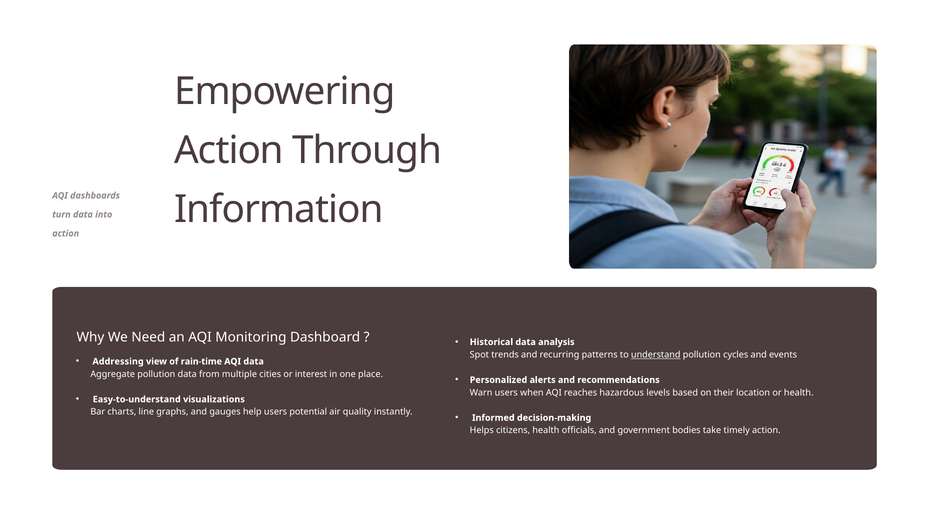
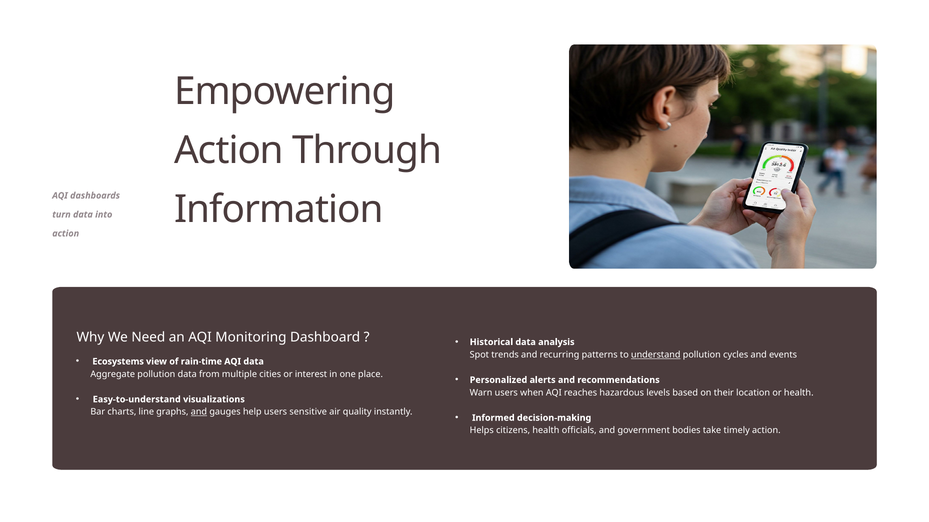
Addressing: Addressing -> Ecosystems (118, 362)
and underline: none -> present (199, 412)
potential: potential -> sensitive (308, 412)
